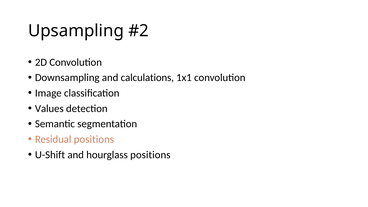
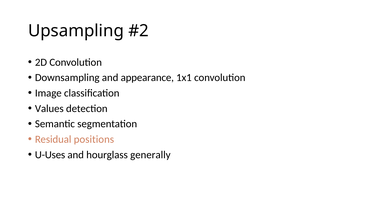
calculations: calculations -> appearance (147, 78)
U-Shift: U-Shift -> U-Uses (50, 155)
hourglass positions: positions -> generally (150, 155)
